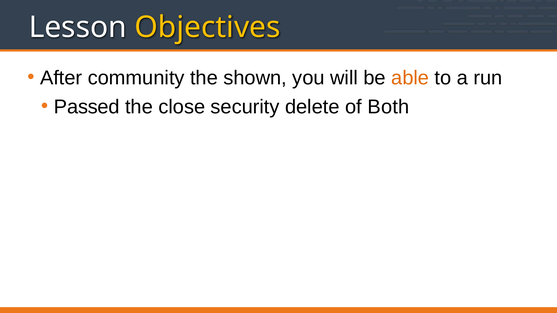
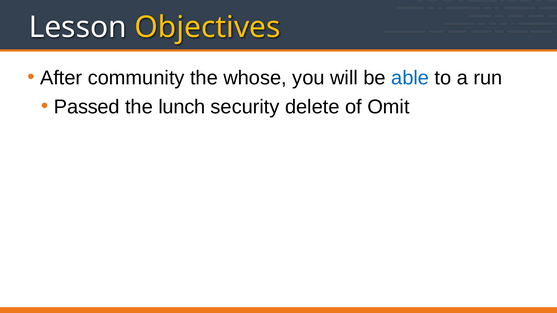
shown: shown -> whose (255, 78)
able colour: orange -> blue (410, 78)
close: close -> lunch (182, 107)
Both: Both -> Omit (388, 107)
